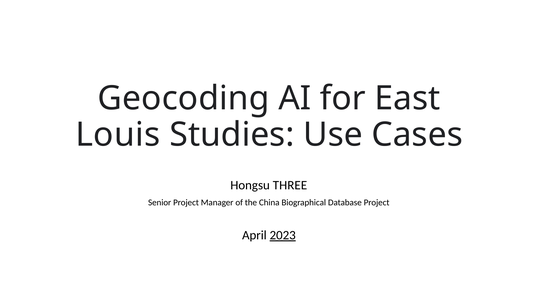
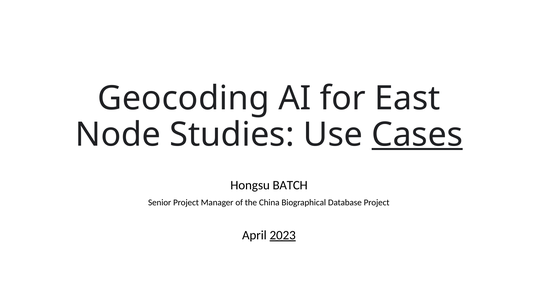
Louis: Louis -> Node (118, 134)
Cases underline: none -> present (417, 134)
THREE: THREE -> BATCH (290, 185)
